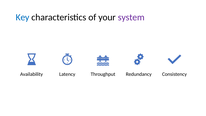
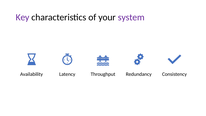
Key colour: blue -> purple (23, 17)
